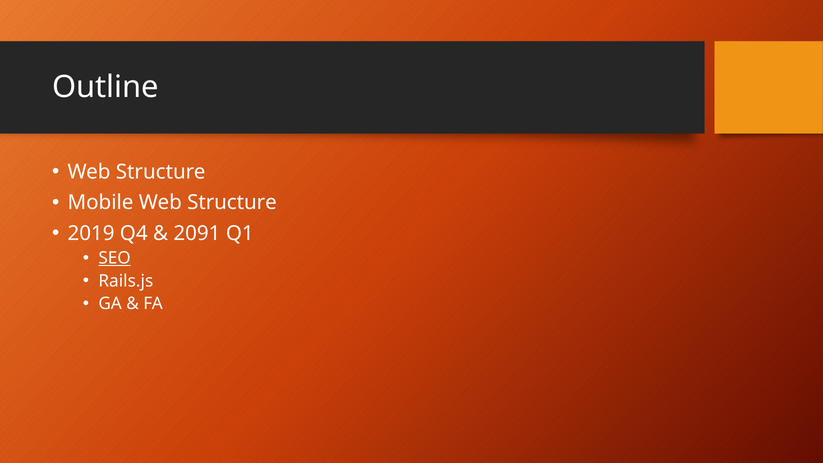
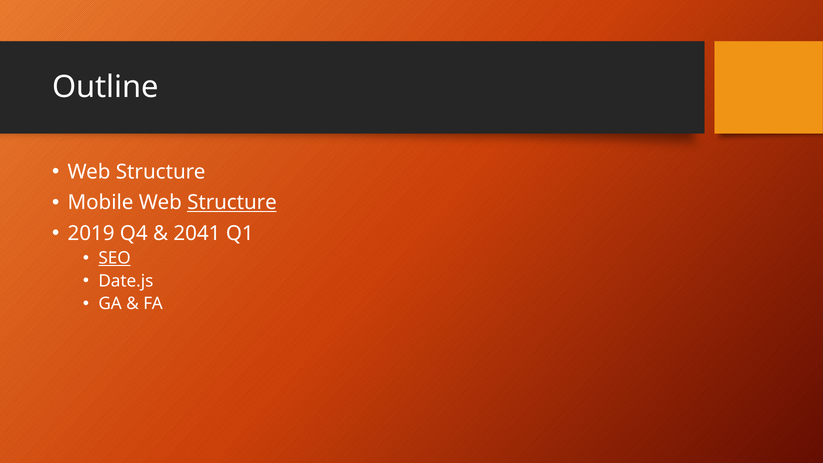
Structure underline: none -> present (232, 203)
2091: 2091 -> 2041 (197, 233)
Rails.js: Rails.js -> Date.js (126, 281)
